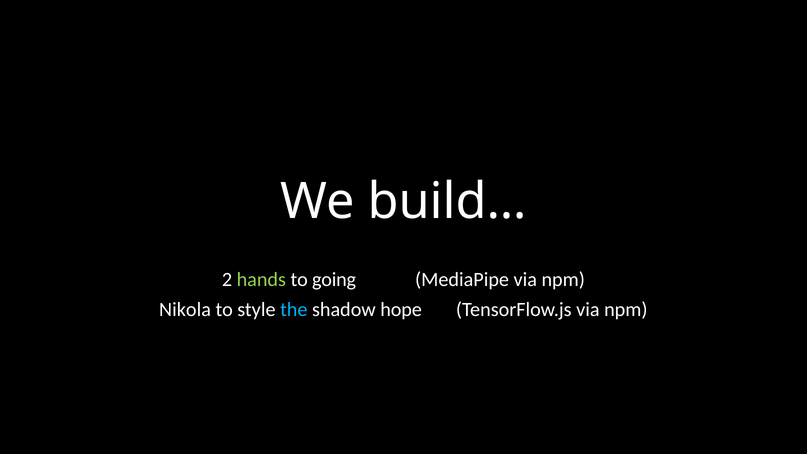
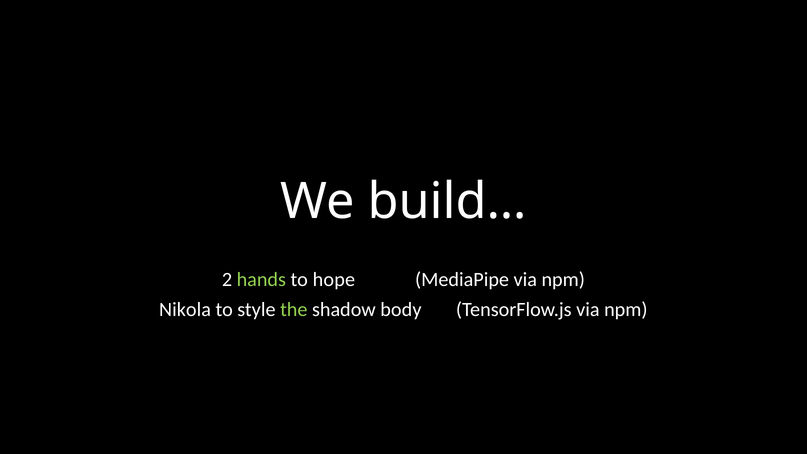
going: going -> hope (334, 280)
the colour: light blue -> light green (294, 310)
hope: hope -> body (401, 310)
